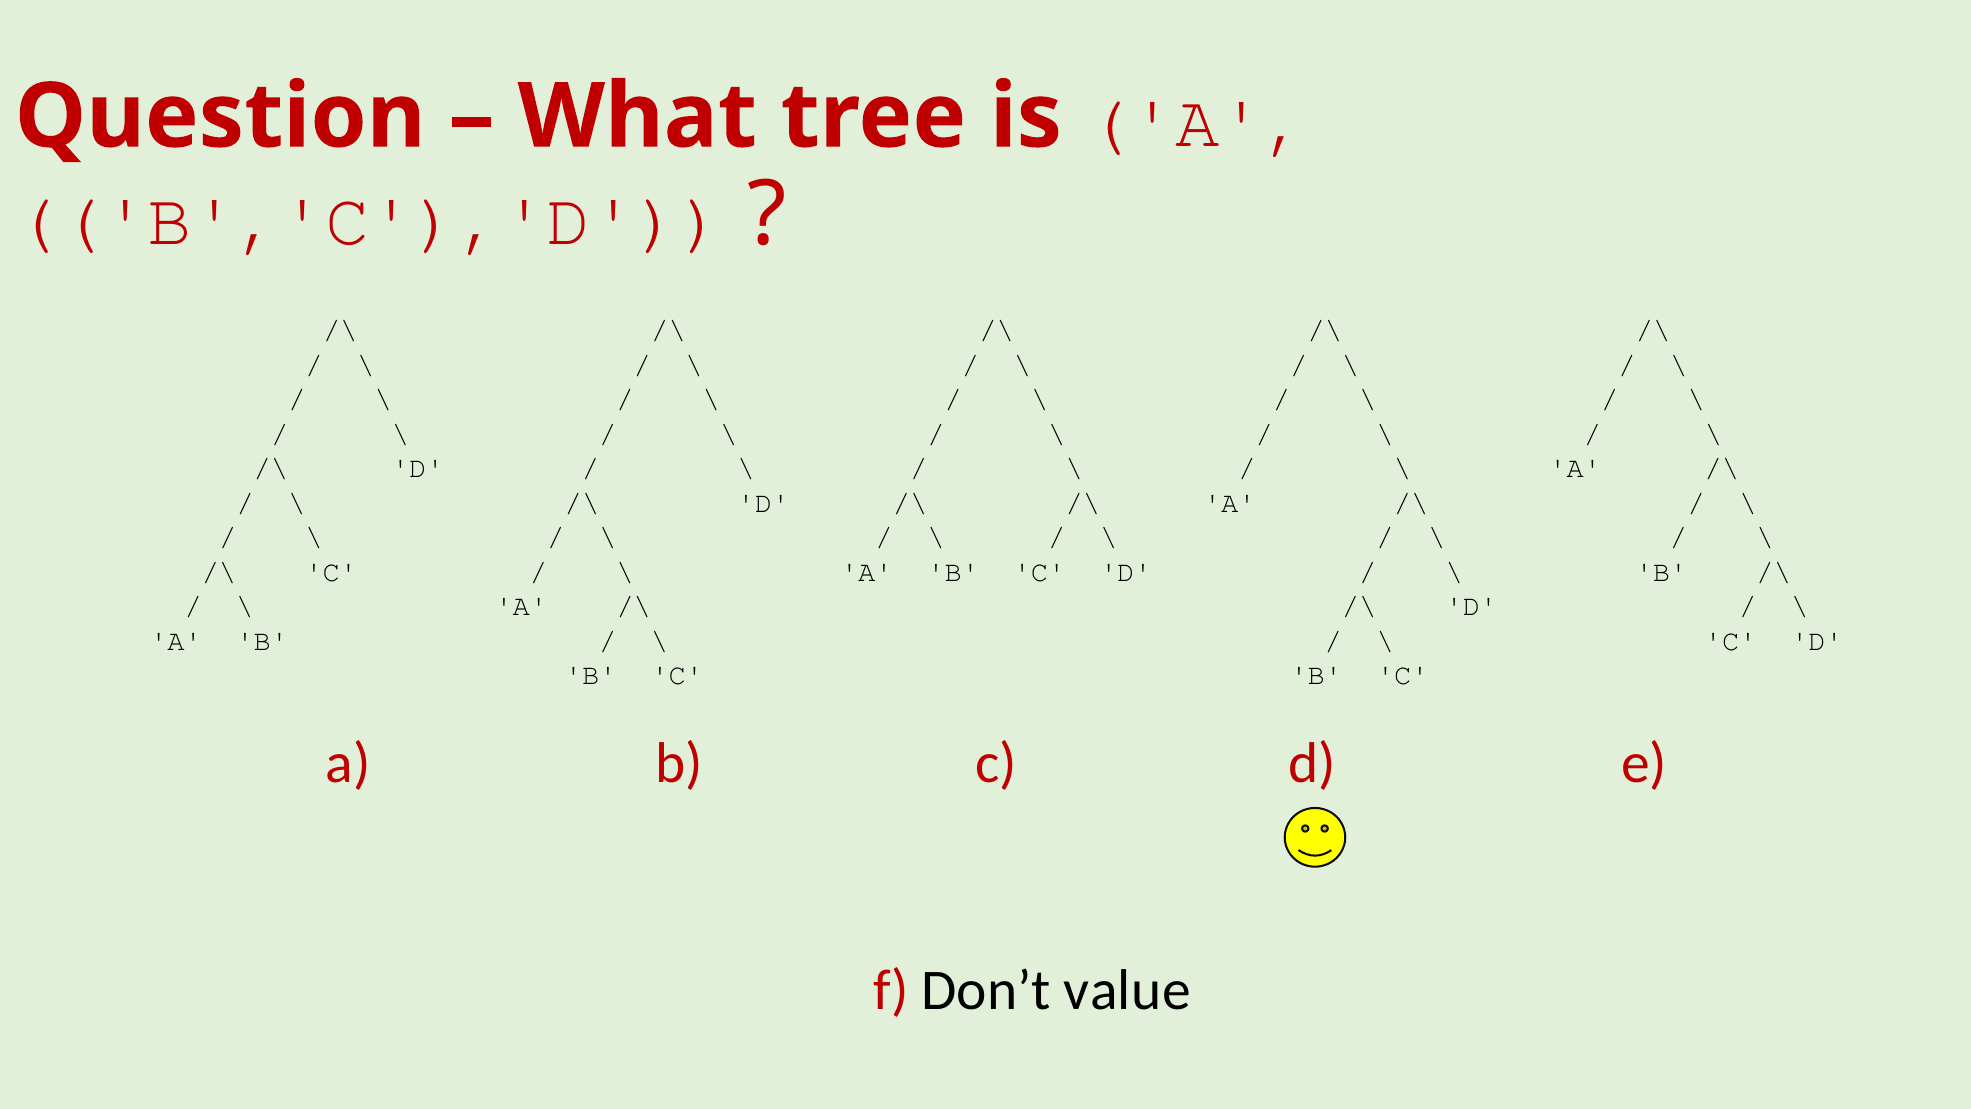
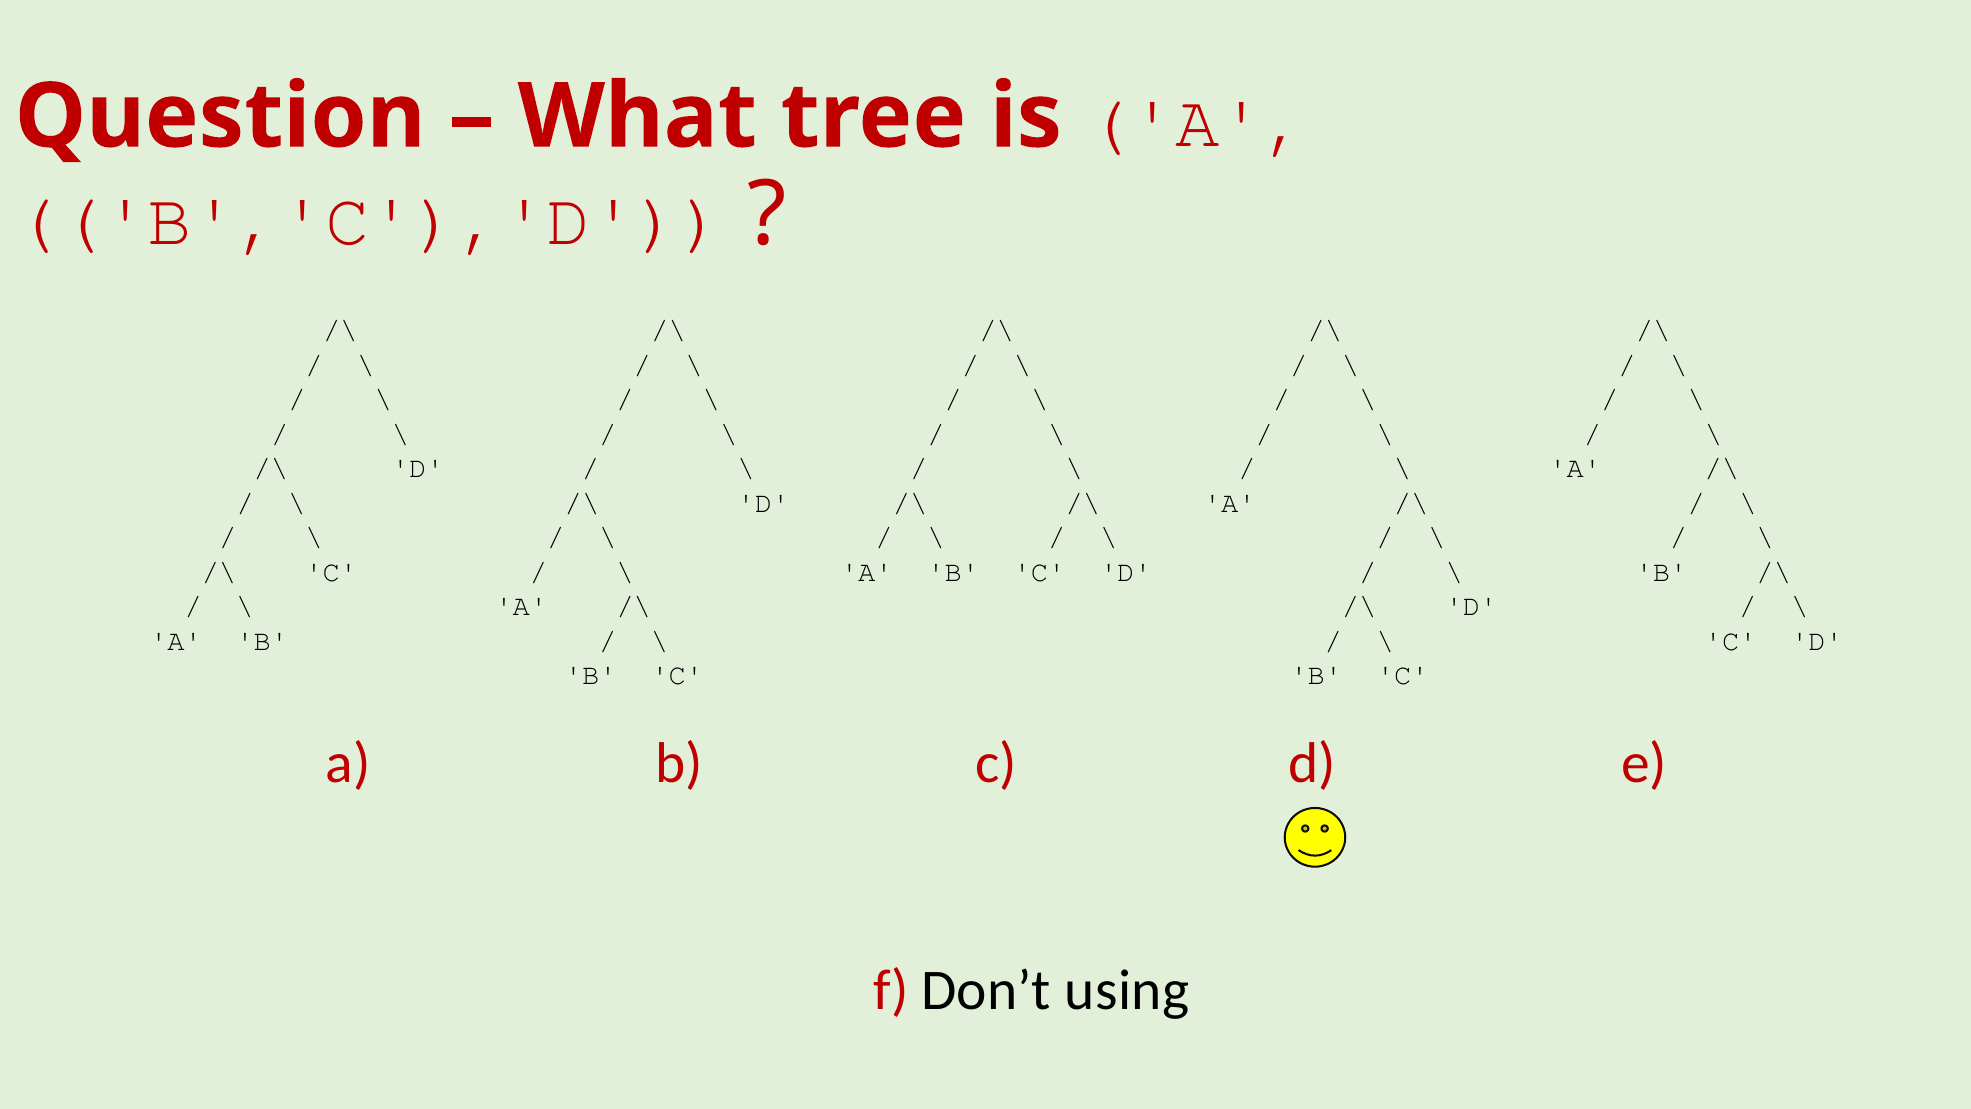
value: value -> using (1127, 990)
